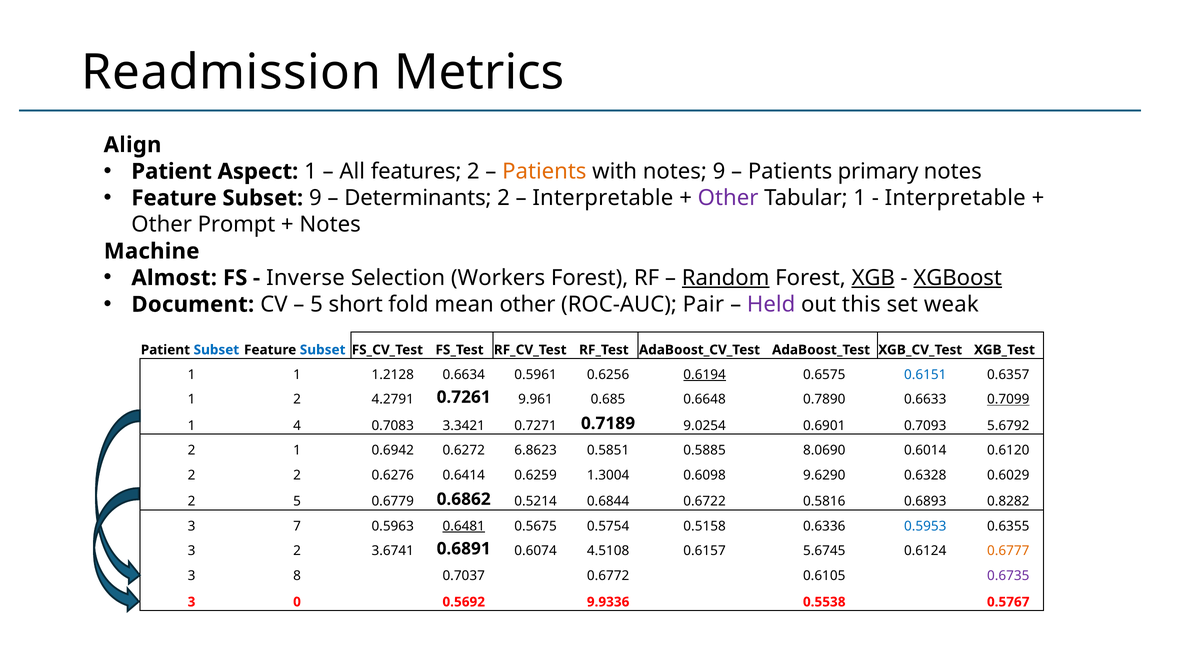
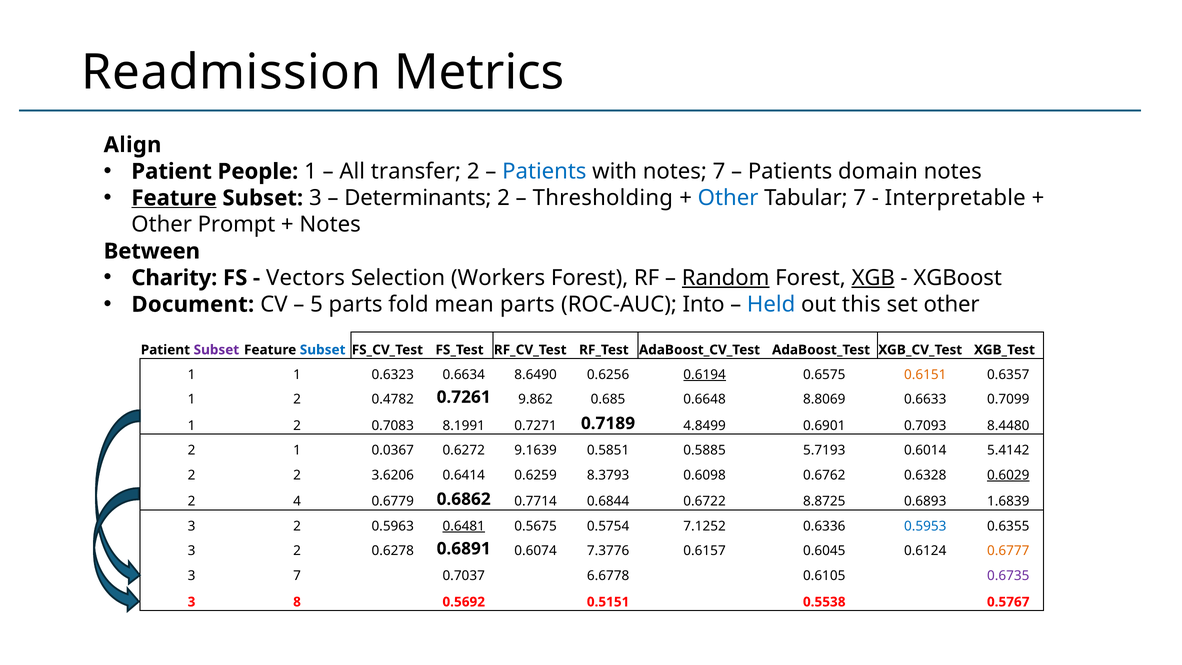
Aspect: Aspect -> People (258, 171)
features: features -> transfer (416, 171)
Patients colour: orange -> blue (544, 171)
notes 9: 9 -> 7 (719, 171)
primary: primary -> domain (878, 171)
Feature underline: none -> present (174, 198)
Subset 9: 9 -> 3 (315, 198)
Interpretable: Interpretable -> Thresholding (603, 198)
Other colour: purple -> blue (728, 198)
Tabular 1: 1 -> 7 (860, 198)
Machine: Machine -> Between (152, 251)
Almost: Almost -> Charity (174, 278)
Inverse: Inverse -> Vectors (305, 278)
XGBoost underline: present -> none (958, 278)
5 short: short -> parts (356, 304)
mean other: other -> parts (527, 304)
Pair: Pair -> Into (704, 304)
Held colour: purple -> blue (771, 304)
set weak: weak -> other (952, 304)
Subset colour: blue -> purple (216, 350)
1.2128: 1.2128 -> 0.6323 (393, 375)
0.5961: 0.5961 -> 8.6490 (536, 375)
0.6151 colour: blue -> orange (925, 375)
4.2791: 4.2791 -> 0.4782 (393, 399)
9.961: 9.961 -> 9.862 (535, 399)
0.7890: 0.7890 -> 8.8069 (824, 399)
0.7099 underline: present -> none (1008, 399)
4: 4 -> 2 (297, 426)
3.3421: 3.3421 -> 8.1991 (464, 426)
9.0254: 9.0254 -> 4.8499 (705, 426)
5.6792: 5.6792 -> 8.4480 (1008, 426)
0.6942: 0.6942 -> 0.0367 (393, 450)
6.8623: 6.8623 -> 9.1639 (536, 450)
8.0690: 8.0690 -> 5.7193 (824, 450)
0.6120: 0.6120 -> 5.4142 (1008, 450)
0.6276: 0.6276 -> 3.6206 (393, 475)
1.3004: 1.3004 -> 8.3793 (608, 475)
9.6290: 9.6290 -> 0.6762 (824, 475)
0.6029 underline: none -> present (1008, 475)
2 5: 5 -> 4 (297, 501)
0.5214: 0.5214 -> 0.7714 (536, 501)
0.5816: 0.5816 -> 8.8725 (824, 501)
0.8282: 0.8282 -> 1.6839 (1008, 501)
7: 7 -> 2 (297, 526)
0.5158: 0.5158 -> 7.1252 (705, 526)
3.6741: 3.6741 -> 0.6278 (393, 551)
4.5108: 4.5108 -> 7.3776 (608, 551)
5.6745: 5.6745 -> 0.6045 (824, 551)
3 8: 8 -> 7 (297, 576)
0.6772: 0.6772 -> 6.6778 (608, 576)
0: 0 -> 8 (297, 602)
9.9336: 9.9336 -> 0.5151 (608, 602)
